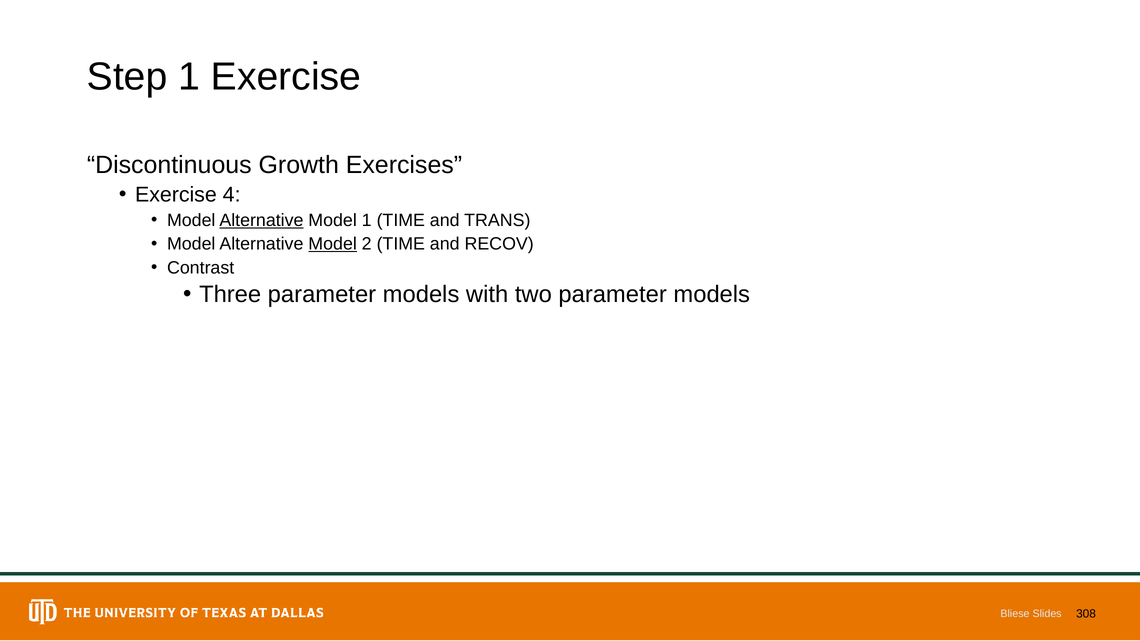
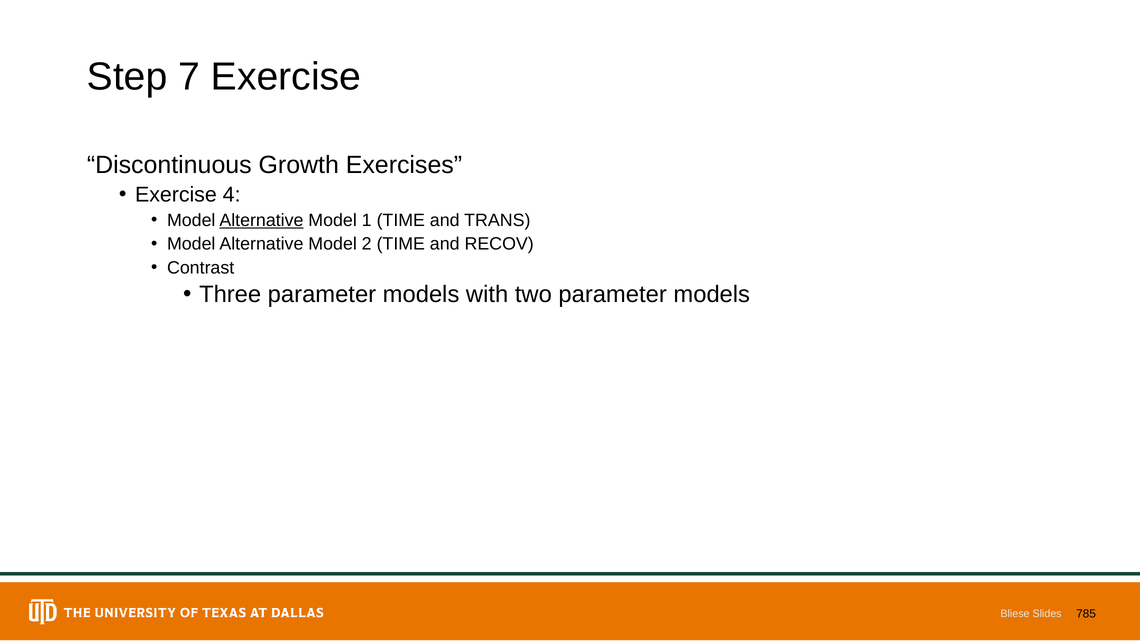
Step 1: 1 -> 7 (189, 77)
Model underline: present -> none (333, 244)
308: 308 -> 785 (1086, 614)
